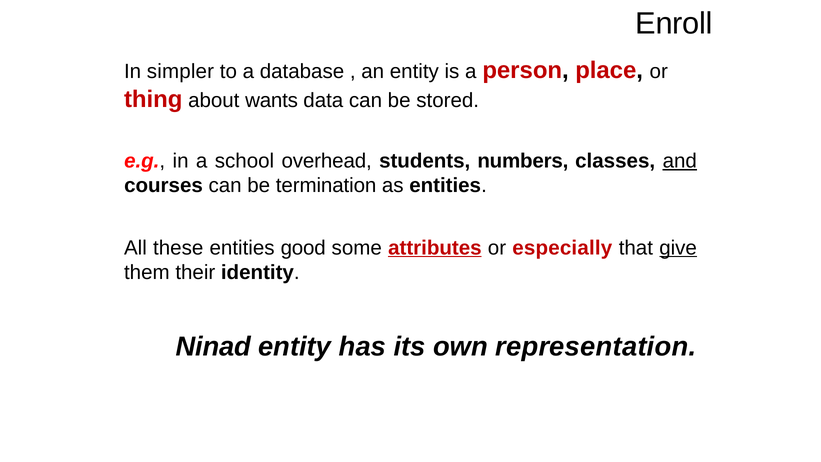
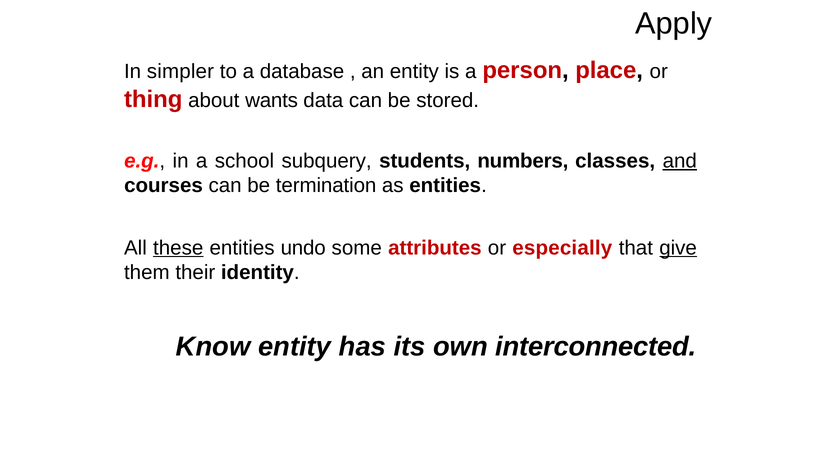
Enroll: Enroll -> Apply (674, 24)
overhead: overhead -> subquery (327, 161)
these underline: none -> present (178, 248)
good: good -> undo (303, 248)
attributes underline: present -> none (435, 248)
Ninad: Ninad -> Know (213, 347)
representation: representation -> interconnected (596, 347)
